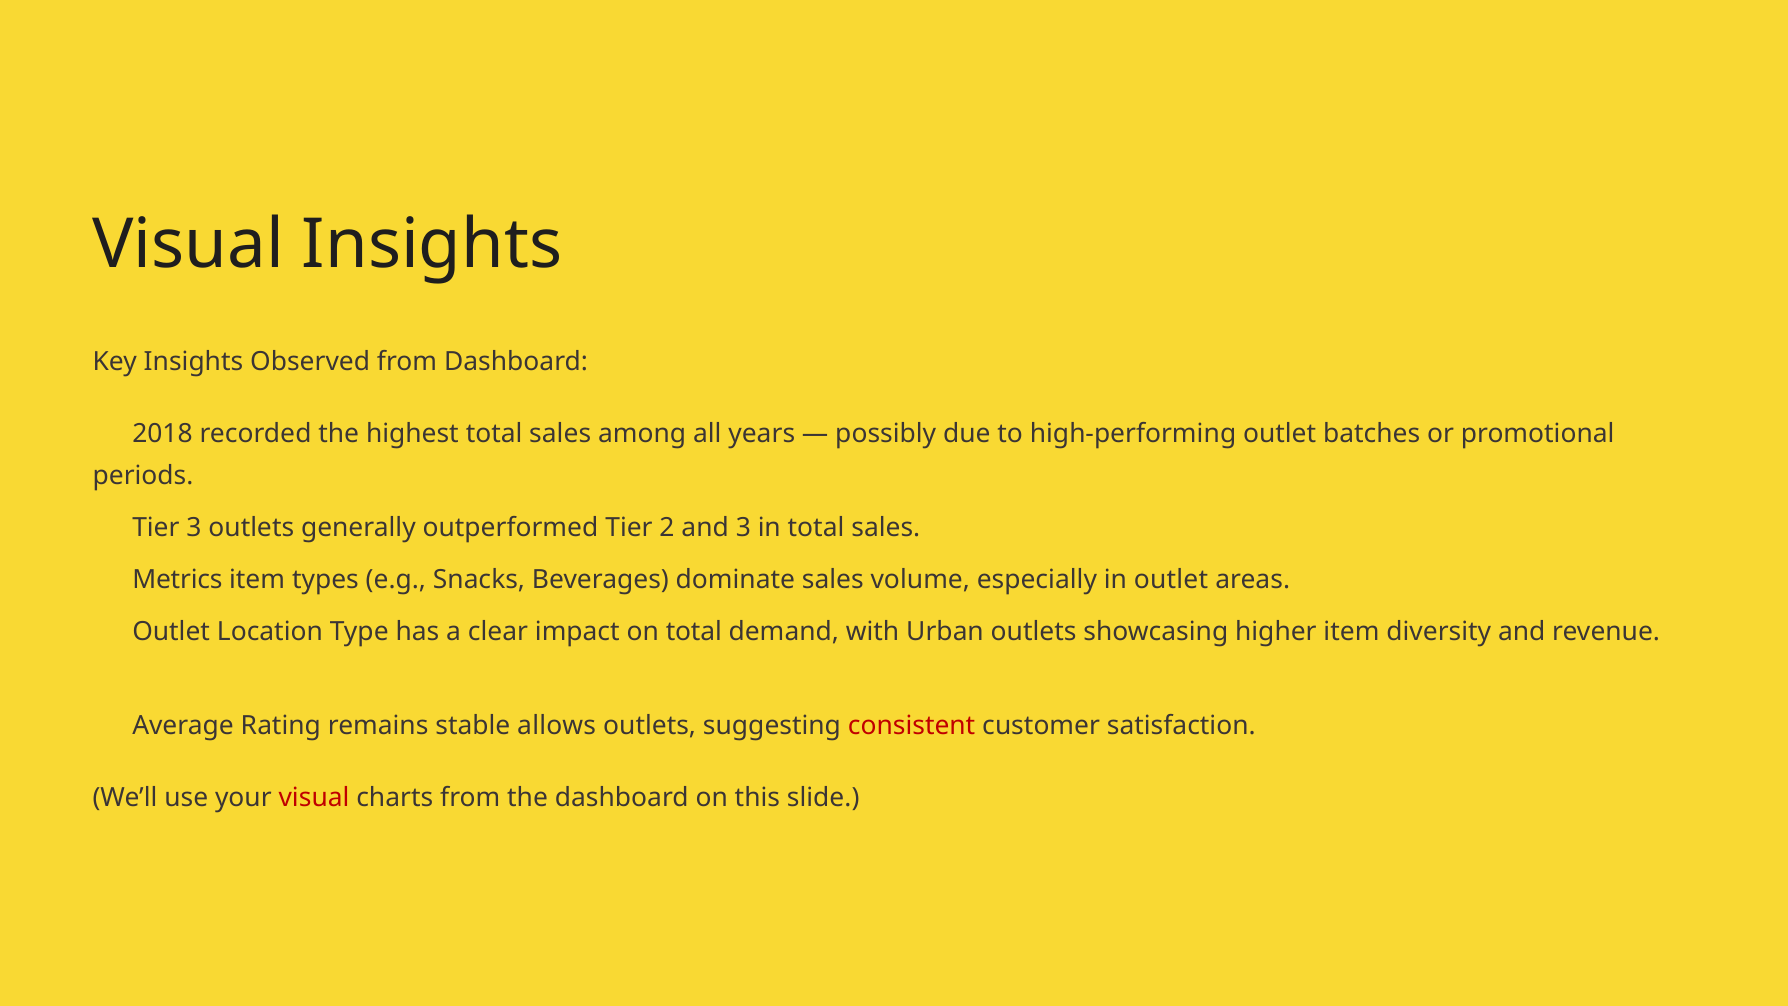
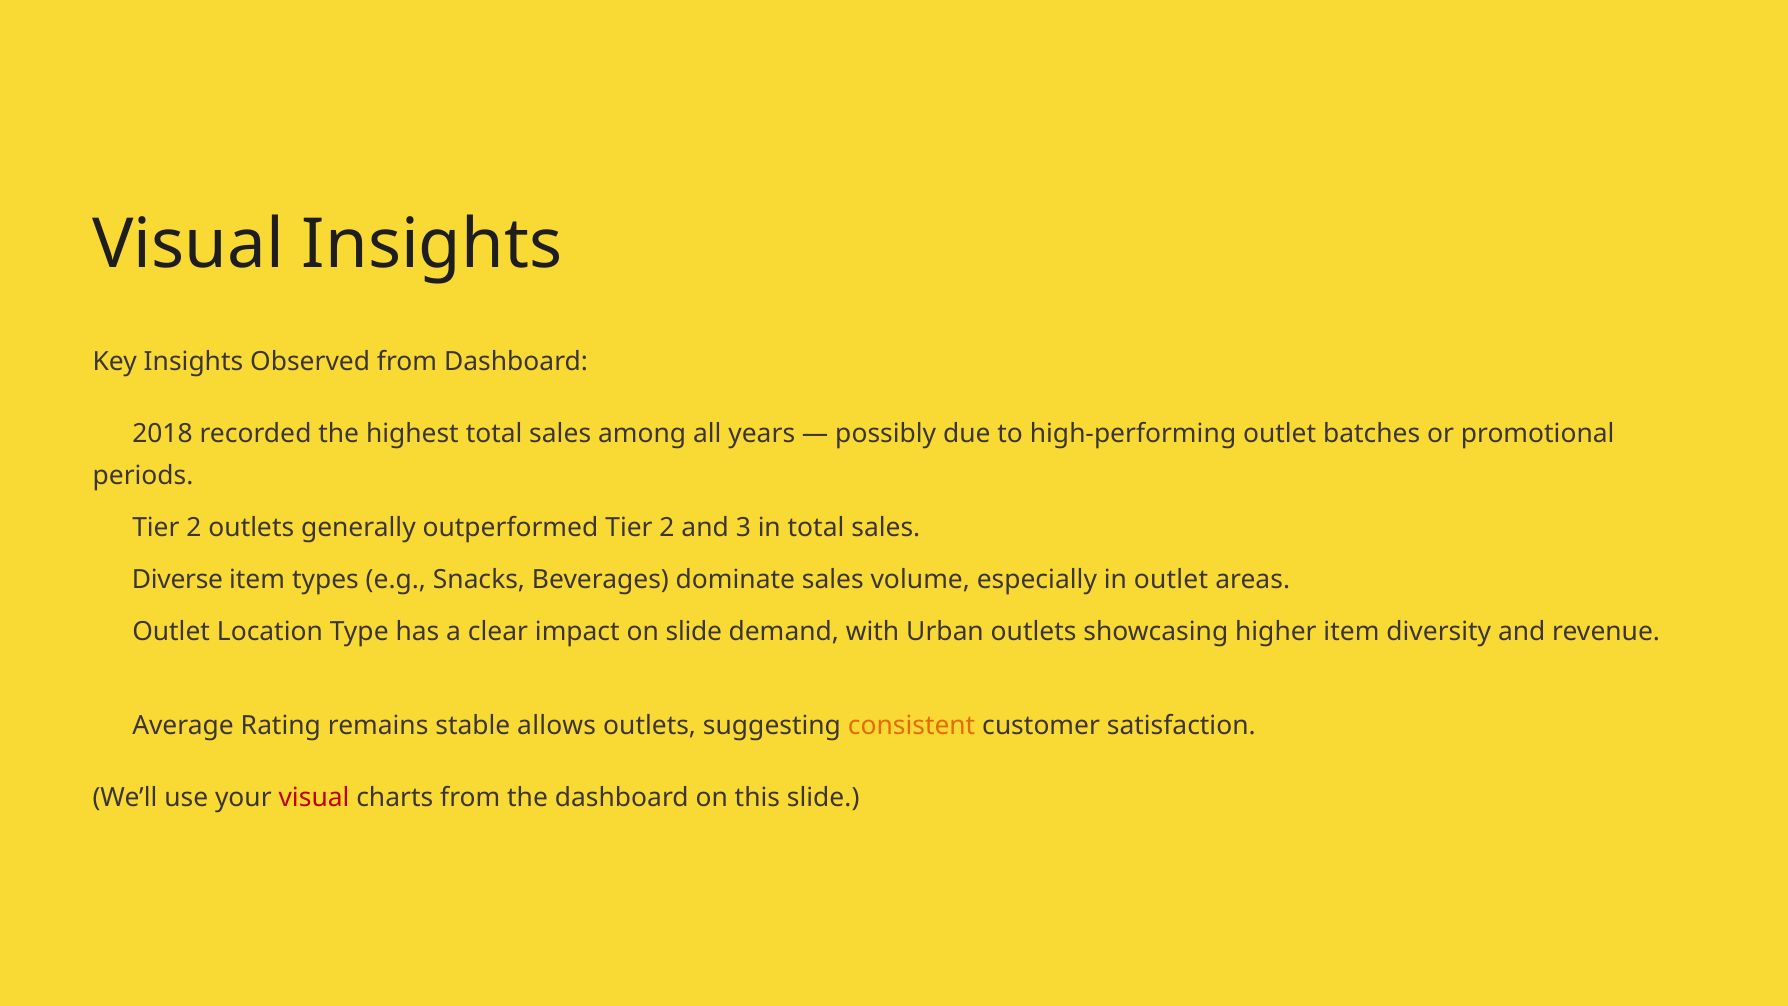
3: 3 -> 2 (194, 528)
Metrics: Metrics -> Diverse (177, 580)
on total: total -> slide (694, 631)
consistent colour: red -> orange (912, 725)
